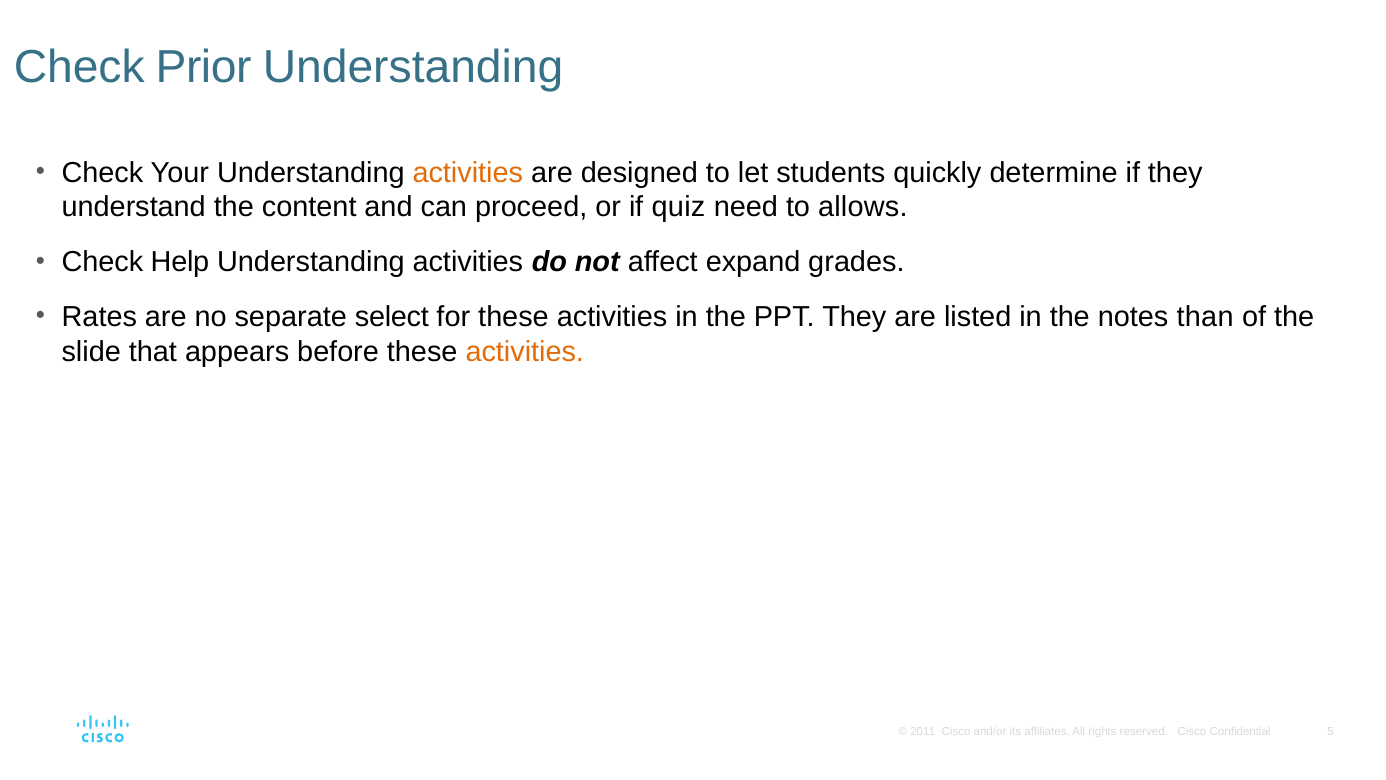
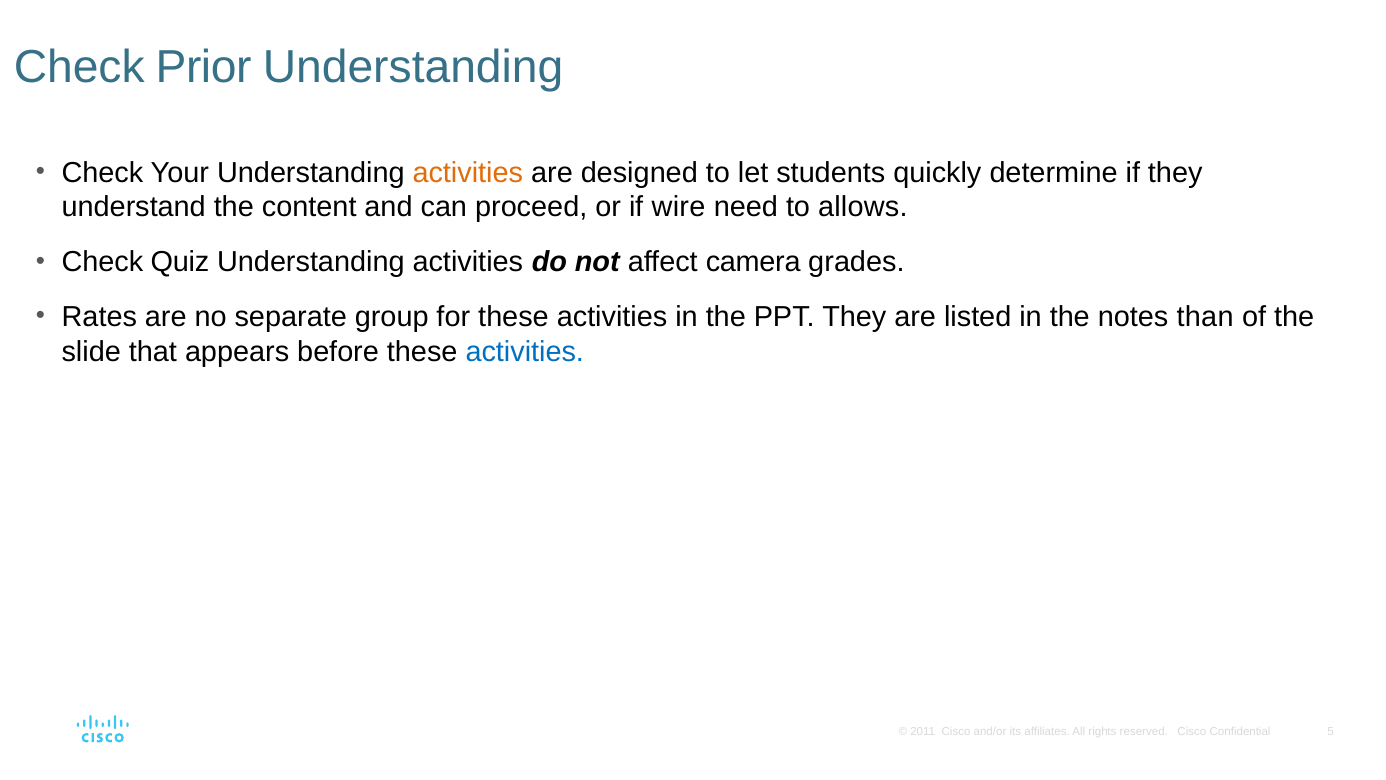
quiz: quiz -> wire (679, 207)
Help: Help -> Quiz (180, 262)
expand: expand -> camera (753, 262)
select: select -> group (392, 317)
activities colour: orange -> blue (525, 352)
